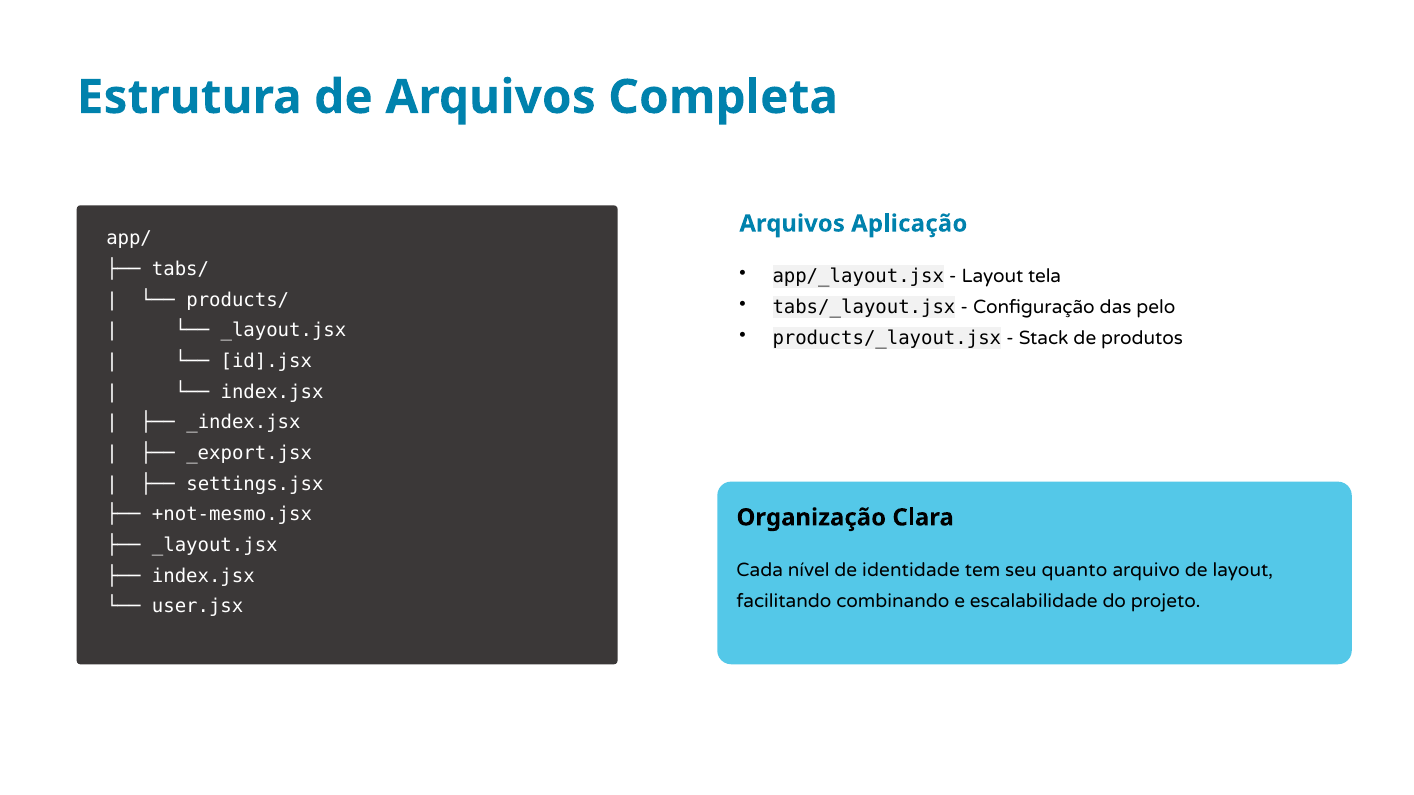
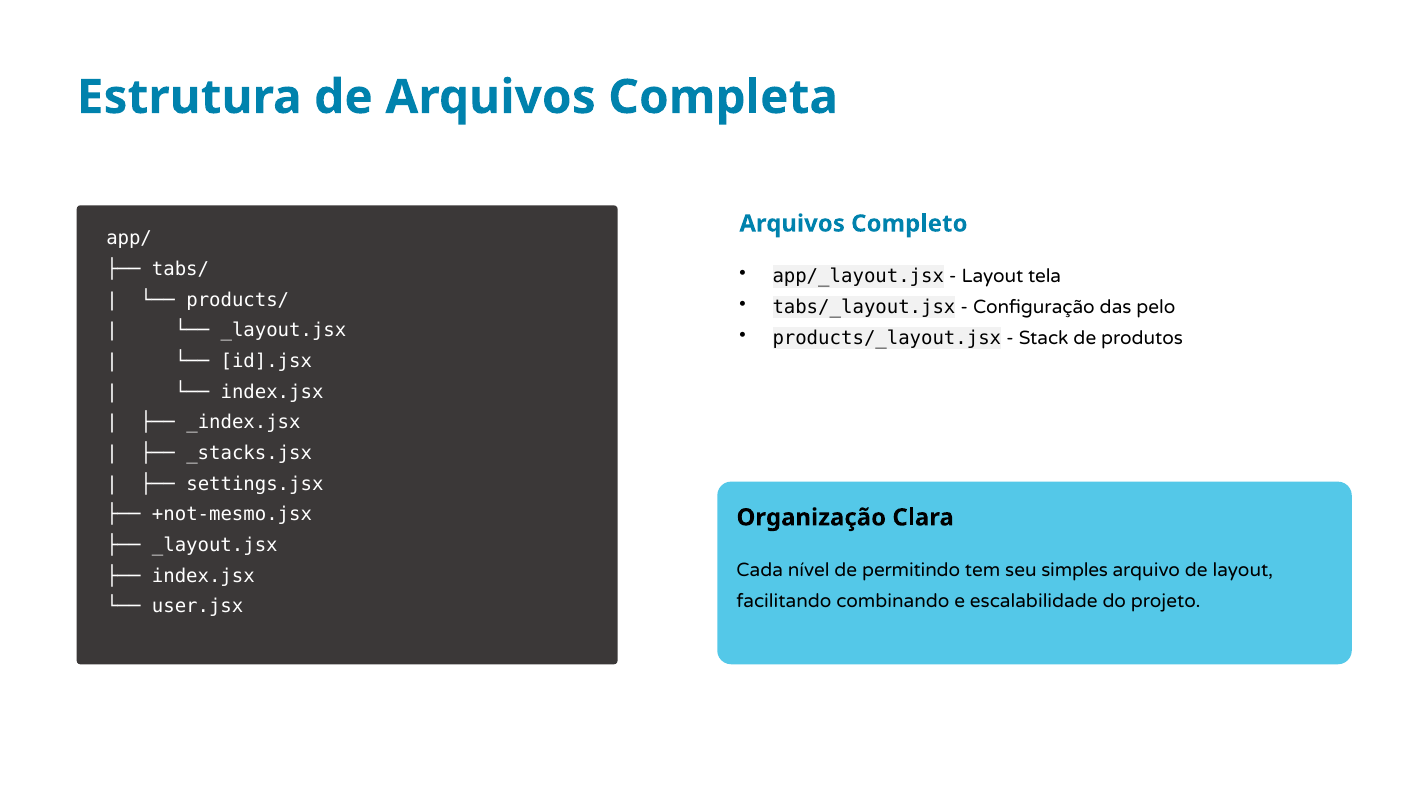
Aplicação: Aplicação -> Completo (909, 224)
_export.jsx: _export.jsx -> _stacks.jsx (249, 453)
identidade: identidade -> permitindo (911, 571)
quanto: quanto -> simples (1075, 571)
